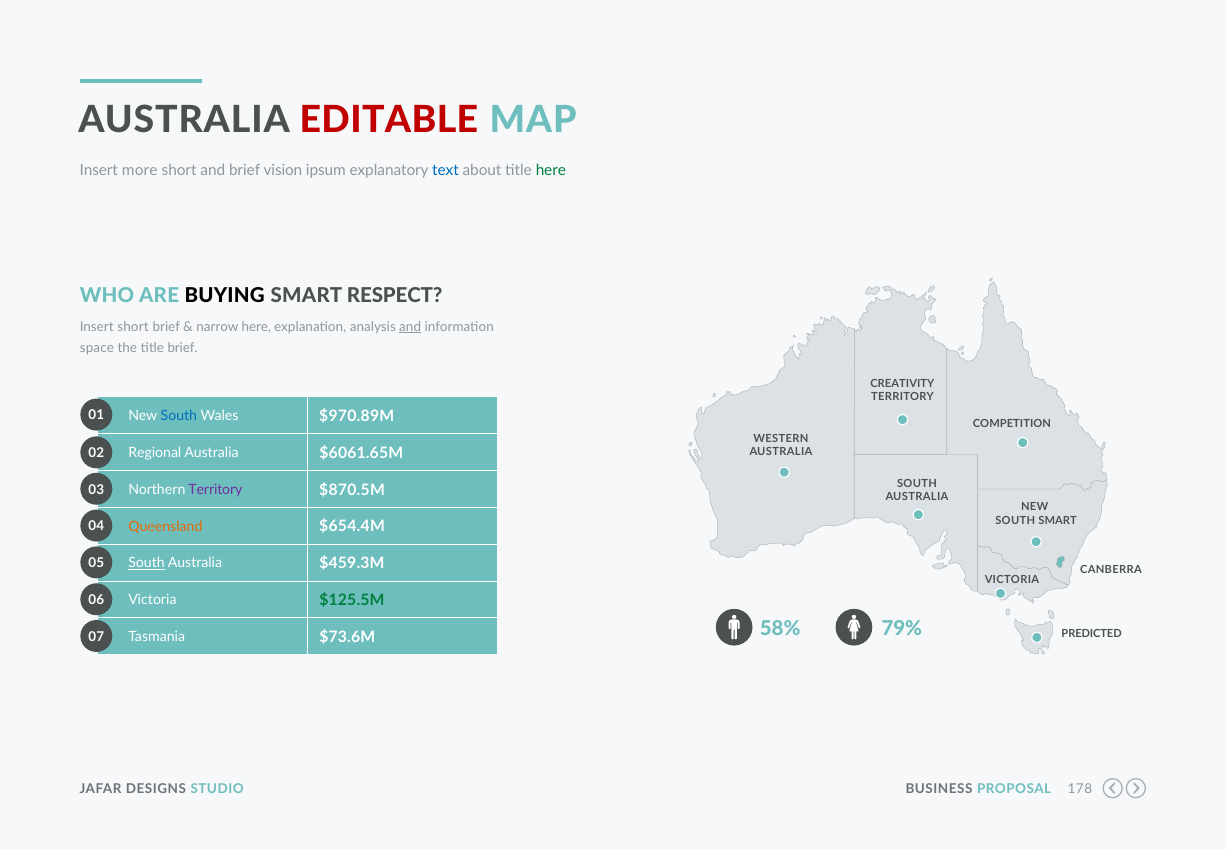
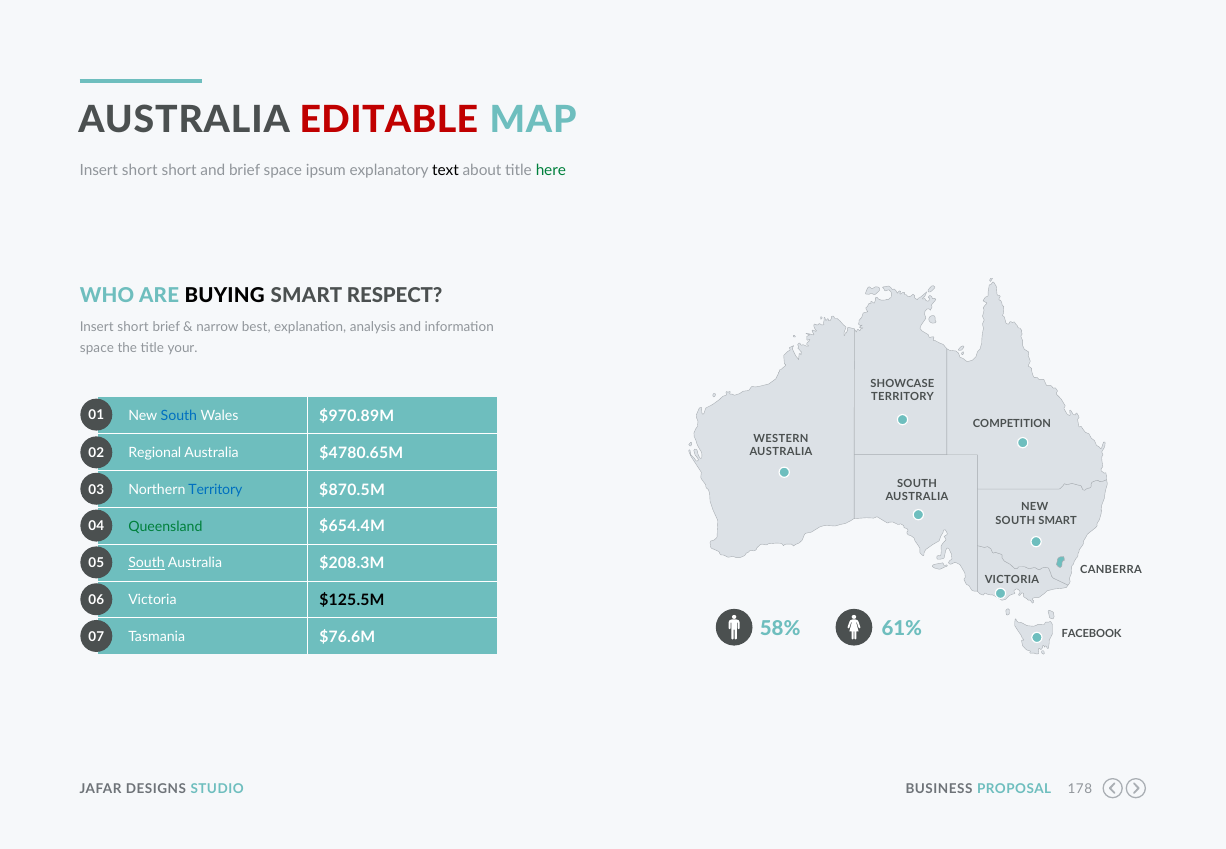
more: more -> short (140, 171)
brief vision: vision -> space (283, 171)
text colour: blue -> black (445, 171)
narrow here: here -> best (256, 327)
and underline: present -> none (410, 327)
title brief: brief -> your (183, 348)
CREATIVITY: CREATIVITY -> SHOWCASE (902, 384)
$6061.65M: $6061.65M -> $4780.65M (361, 453)
Territory colour: purple -> blue (215, 490)
Queensland colour: orange -> green (165, 526)
$459.3M: $459.3M -> $208.3M (352, 563)
$125.5M colour: green -> black (352, 600)
PREDICTED: PREDICTED -> FACEBOOK (1092, 634)
$73.6M: $73.6M -> $76.6M (347, 637)
79%: 79% -> 61% (902, 628)
